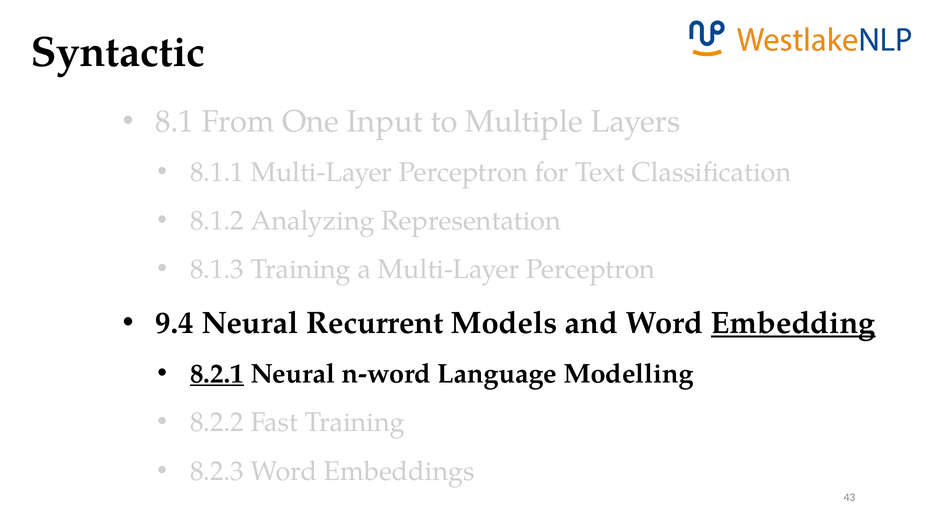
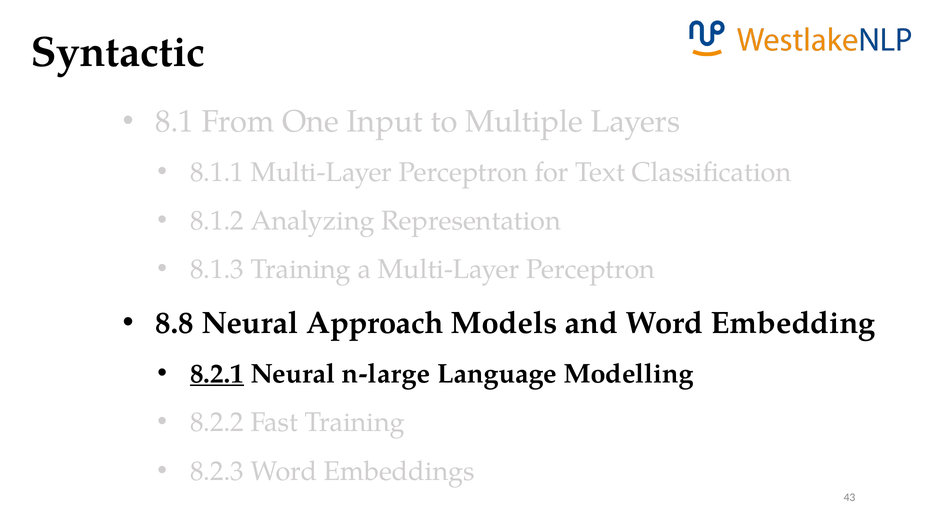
9.4: 9.4 -> 8.8 (175, 323)
Recurrent: Recurrent -> Approach (375, 323)
Embedding underline: present -> none (793, 323)
n-word: n-word -> n-large (386, 374)
